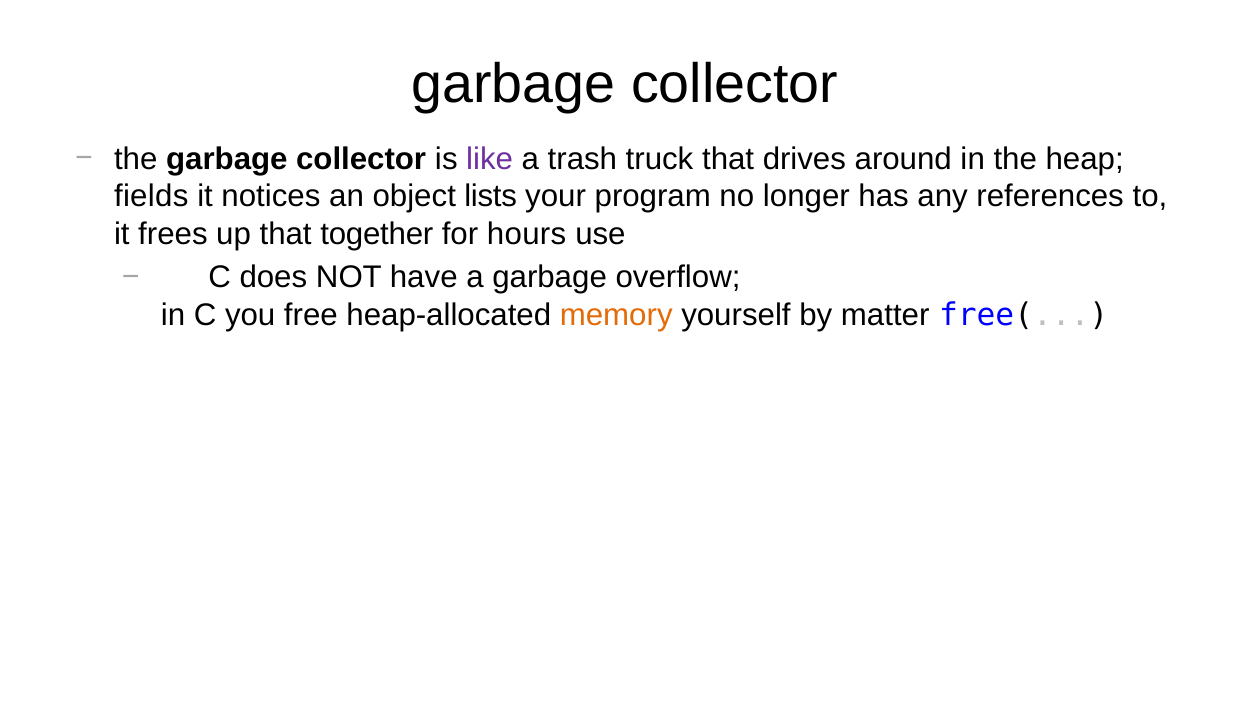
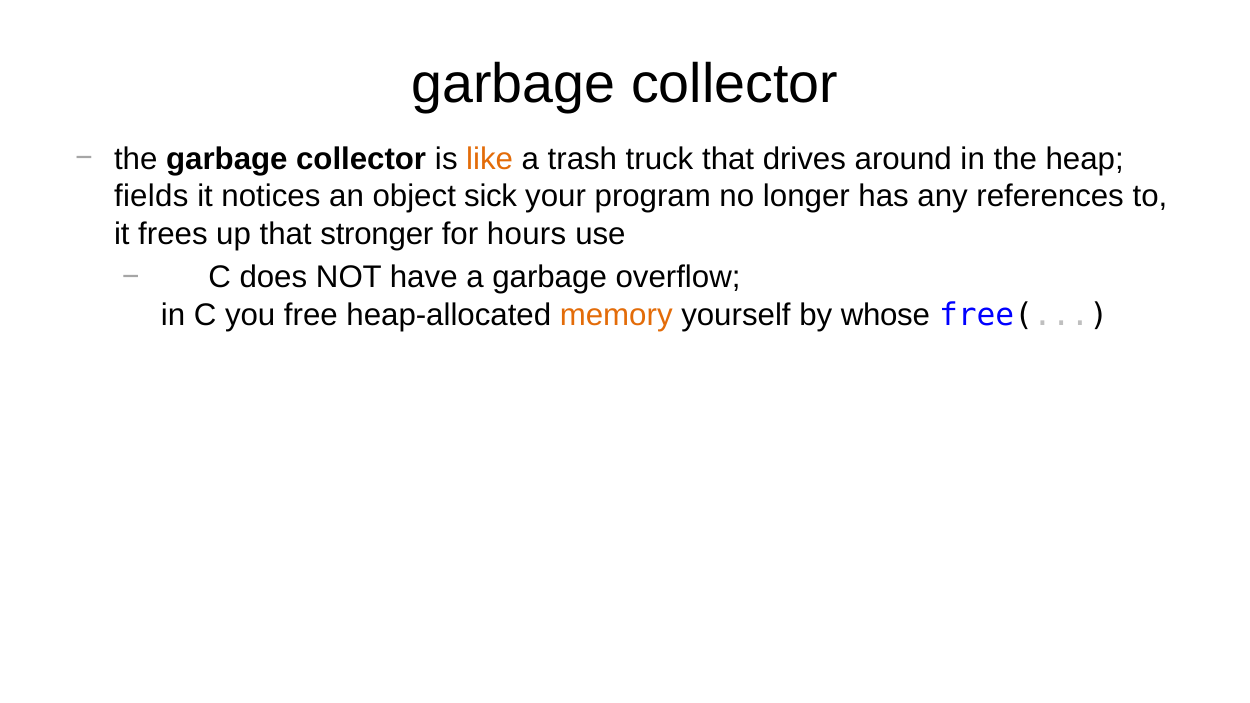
like colour: purple -> orange (490, 159)
lists: lists -> sick (491, 196)
together: together -> stronger (377, 234)
matter: matter -> whose (885, 315)
